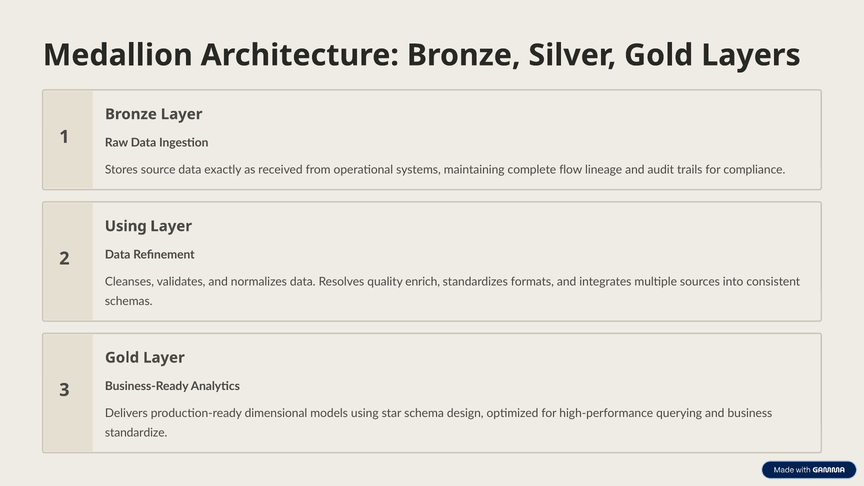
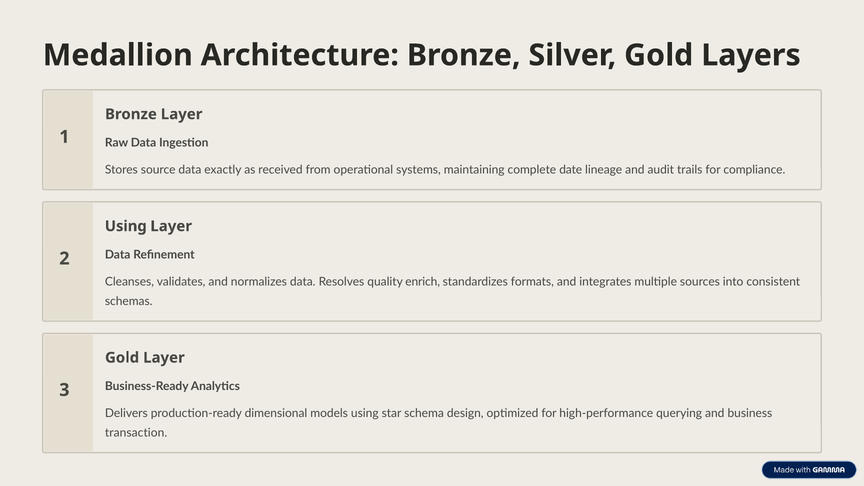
flow: flow -> date (571, 170)
standardize: standardize -> transaction (136, 433)
